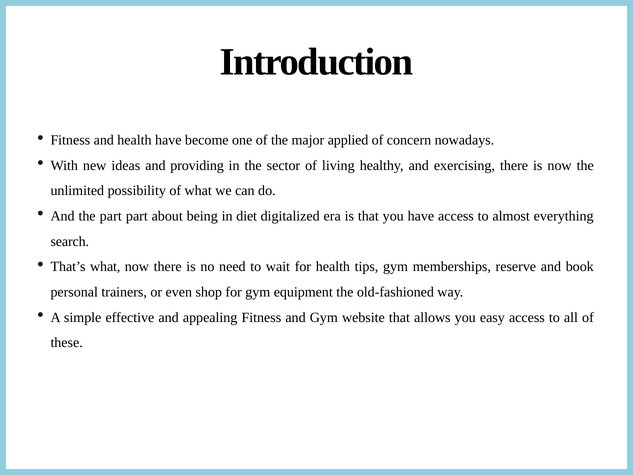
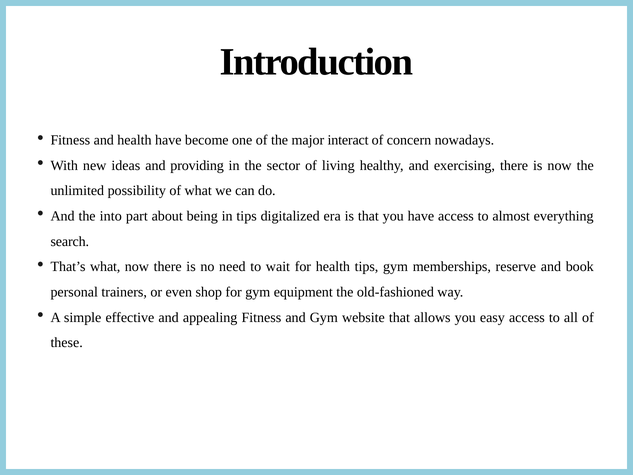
applied: applied -> interact (348, 140)
the part: part -> into (111, 216)
in diet: diet -> tips (247, 216)
